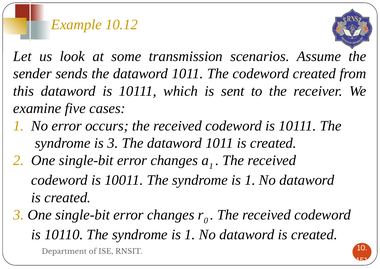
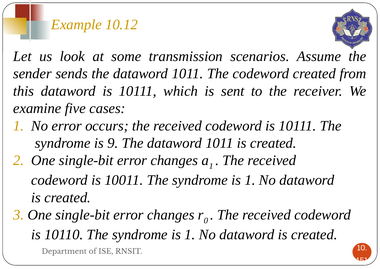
is 3: 3 -> 9 (113, 143)
